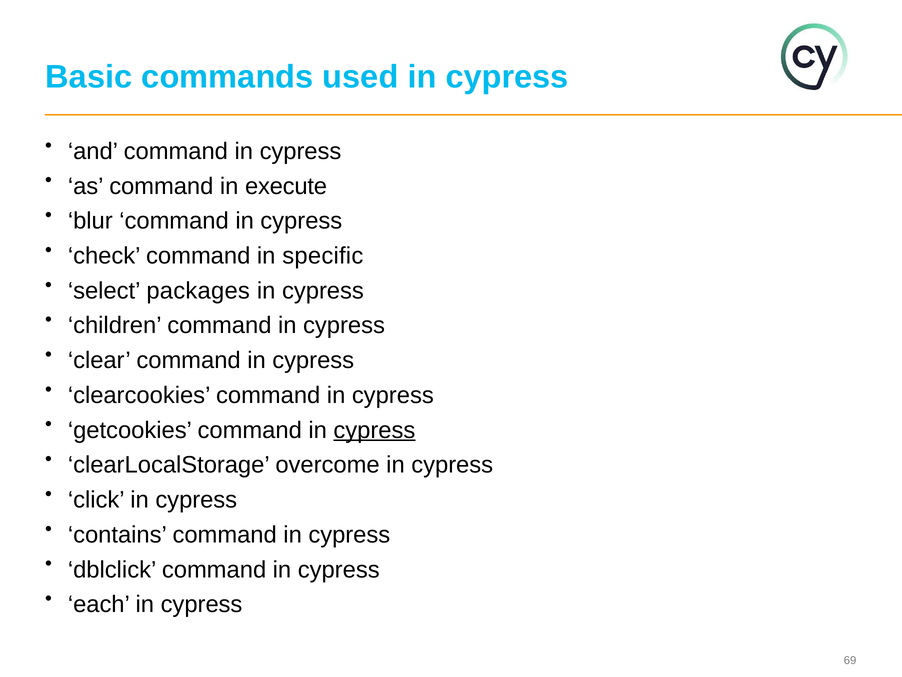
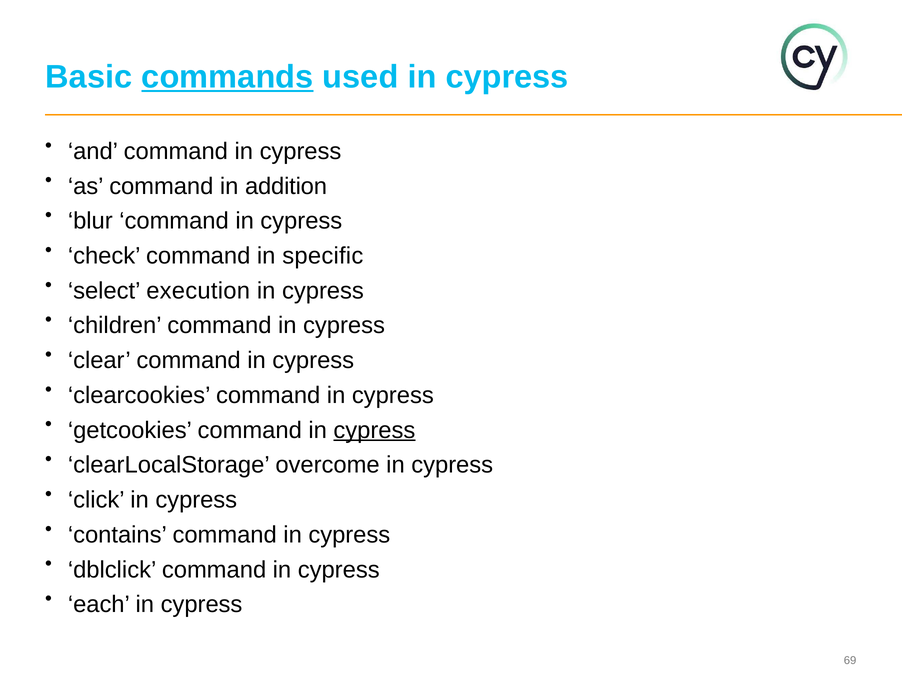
commands underline: none -> present (227, 77)
execute: execute -> addition (286, 186)
packages: packages -> execution (198, 291)
